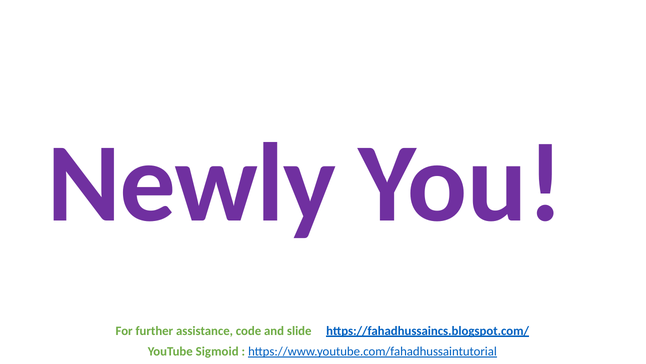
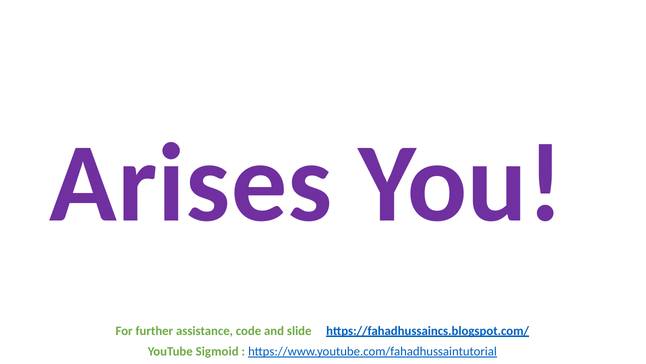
Newly: Newly -> Arises (191, 184)
